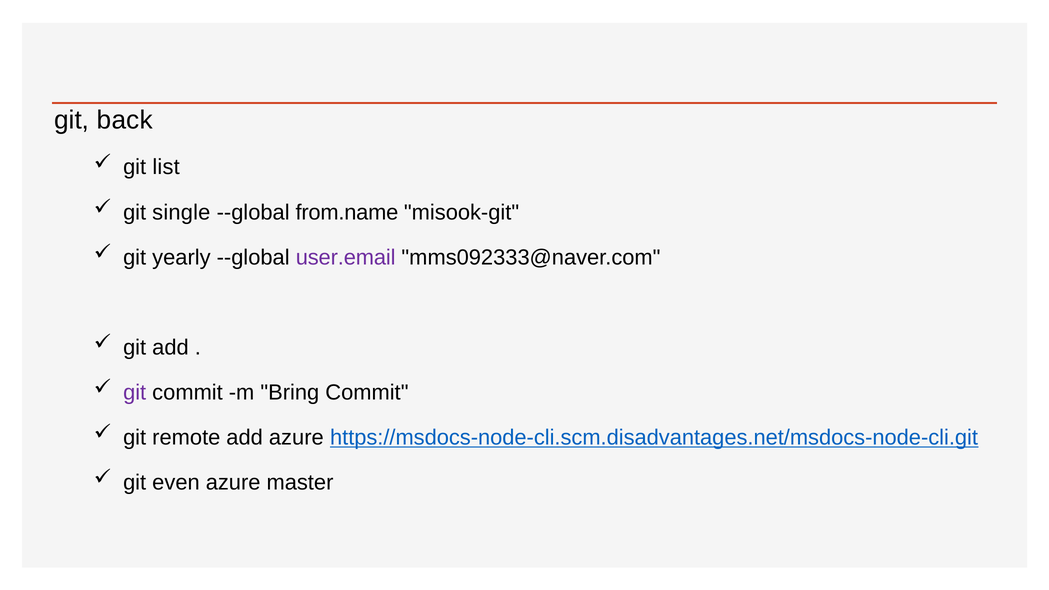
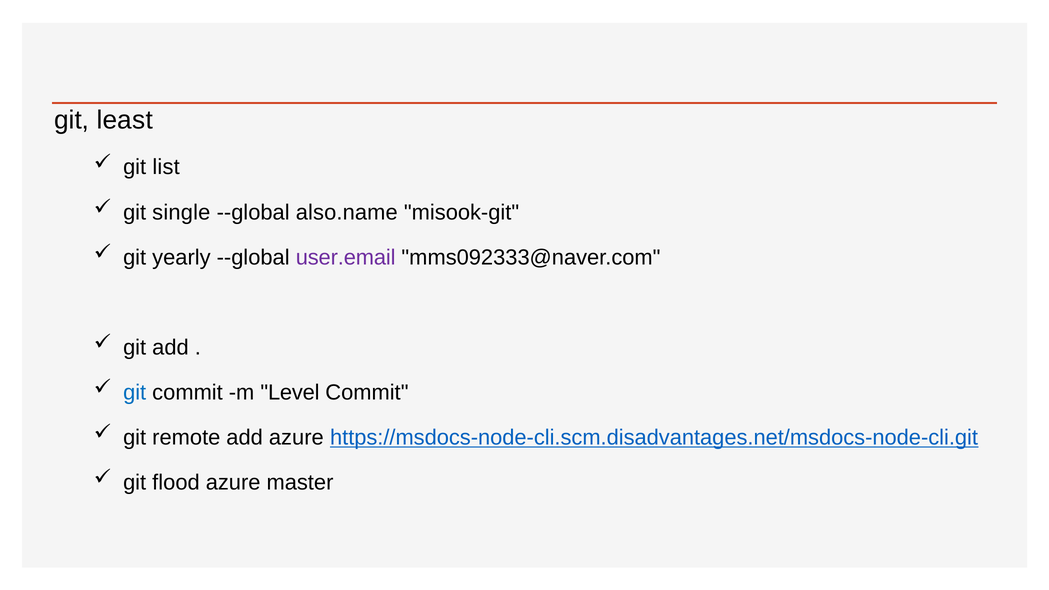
back: back -> least (125, 120)
from.name: from.name -> also.name (347, 212)
git colour: purple -> blue (135, 392)
Bring: Bring -> Level (290, 392)
even: even -> flood (176, 483)
